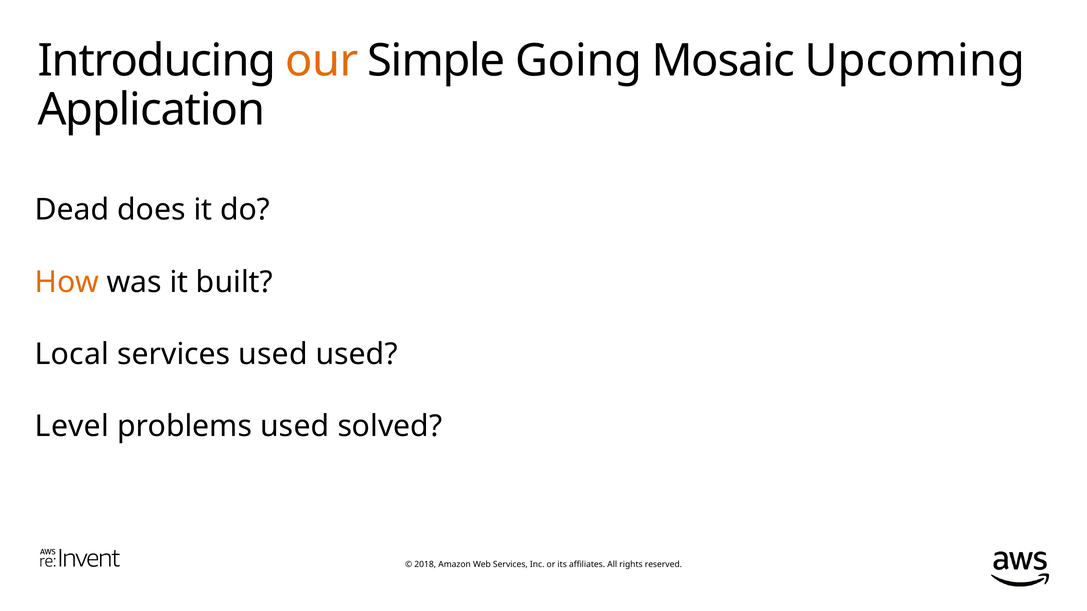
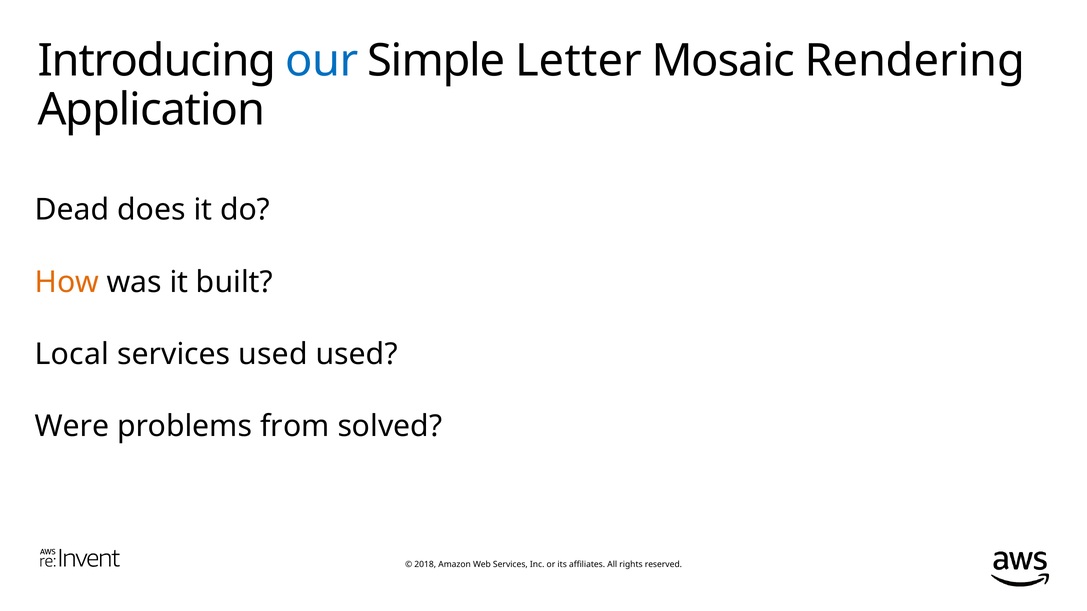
our colour: orange -> blue (322, 61)
Going: Going -> Letter (579, 61)
Upcoming: Upcoming -> Rendering (915, 61)
Level: Level -> Were (72, 427)
problems used: used -> from (295, 427)
